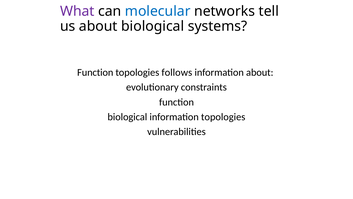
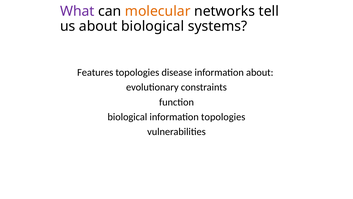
molecular colour: blue -> orange (158, 11)
Function: Function -> Features (95, 72)
follows: follows -> disease (177, 72)
